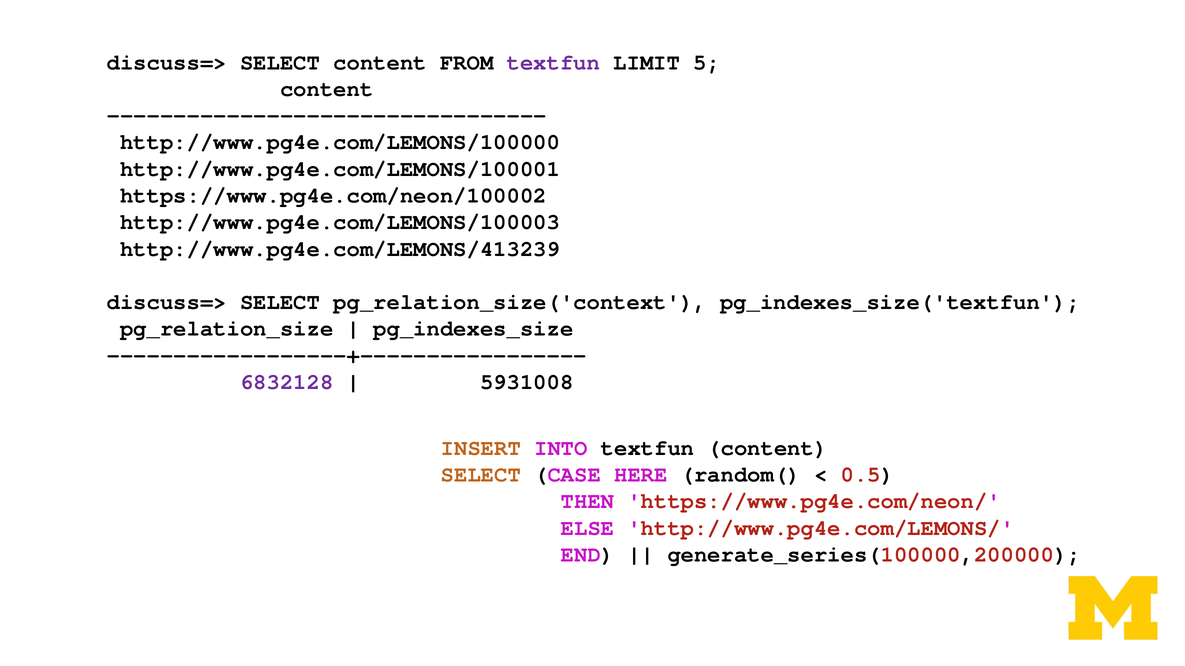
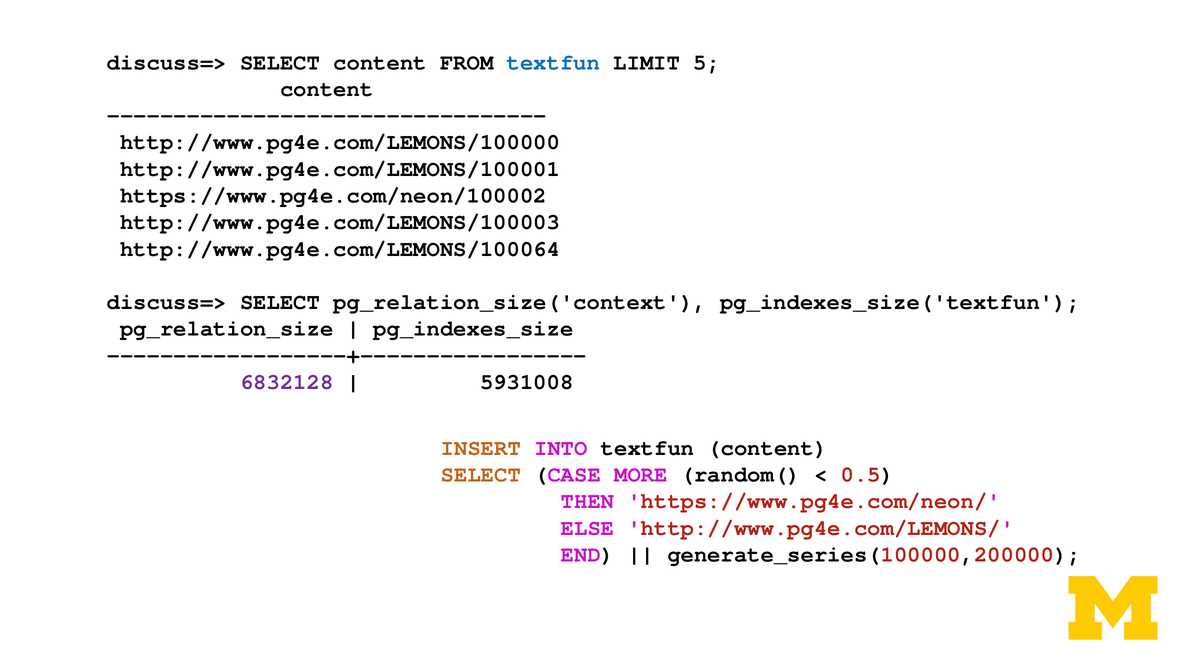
textfun colour: purple -> blue (553, 62)
http://www.pg4e.com/LEMONS/413239: http://www.pg4e.com/LEMONS/413239 -> http://www.pg4e.com/LEMONS/100064 (340, 249)
HERE: HERE -> MORE (641, 475)
